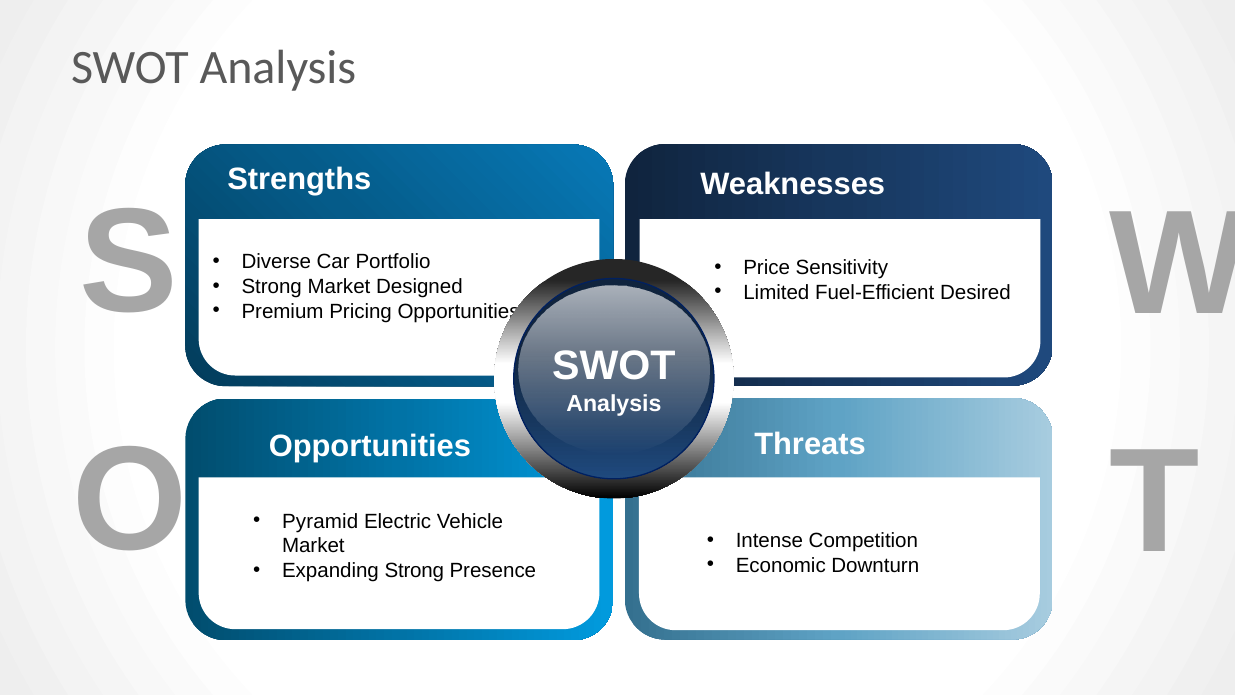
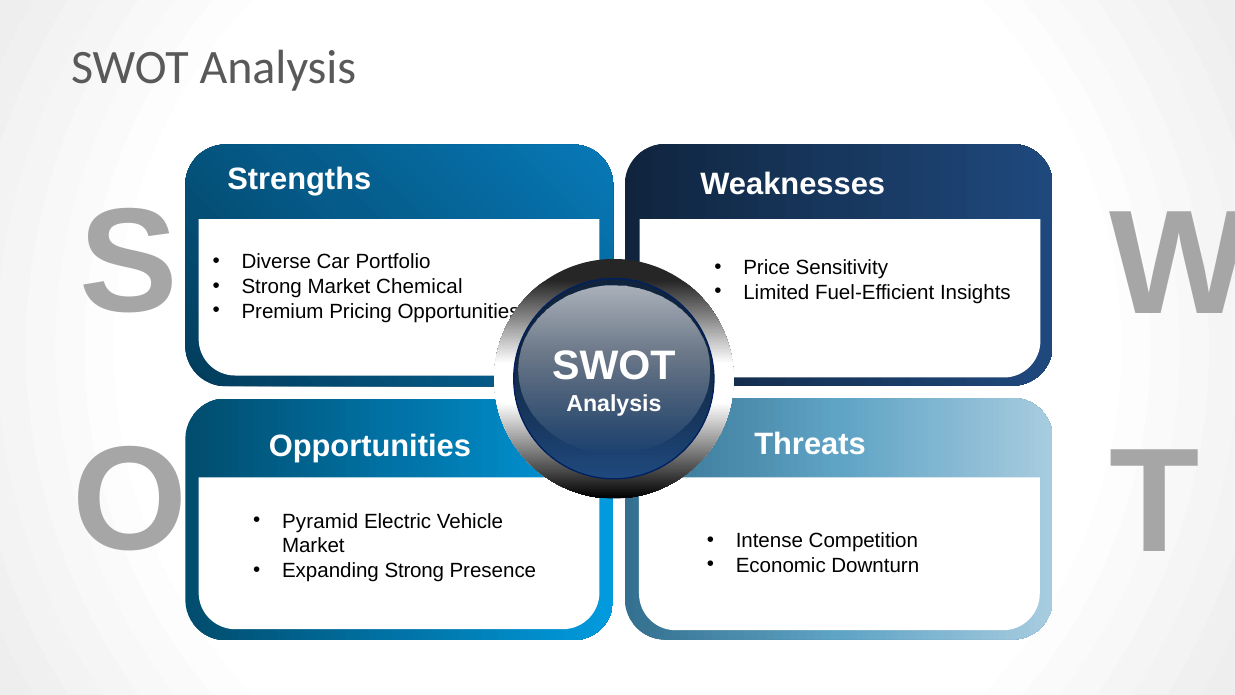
Designed: Designed -> Chemical (419, 286)
Desired: Desired -> Insights (975, 292)
